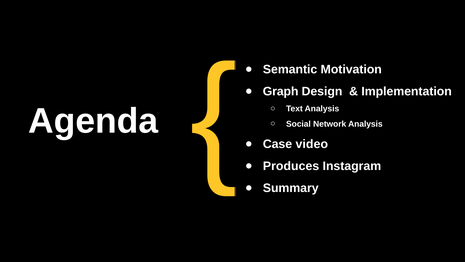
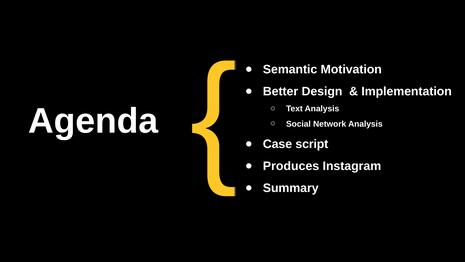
Graph: Graph -> Better (281, 91)
video: video -> script (312, 144)
